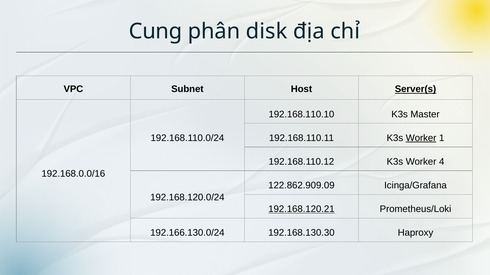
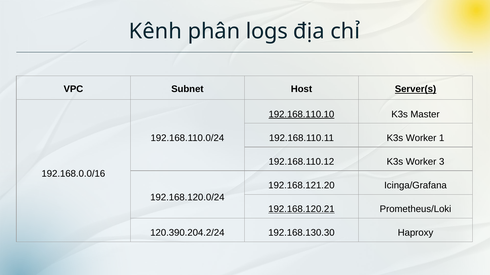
Cung: Cung -> Kênh (155, 31)
disk: disk -> logs (267, 31)
192.168.110.10 underline: none -> present (301, 115)
Worker underline: present -> none (421, 138)
4: 4 -> 3 (442, 162)
122.862.909.09: 122.862.909.09 -> 192.168.121.20 (301, 186)
192.166.130.0/24: 192.166.130.0/24 -> 120.390.204.2/24 (187, 233)
